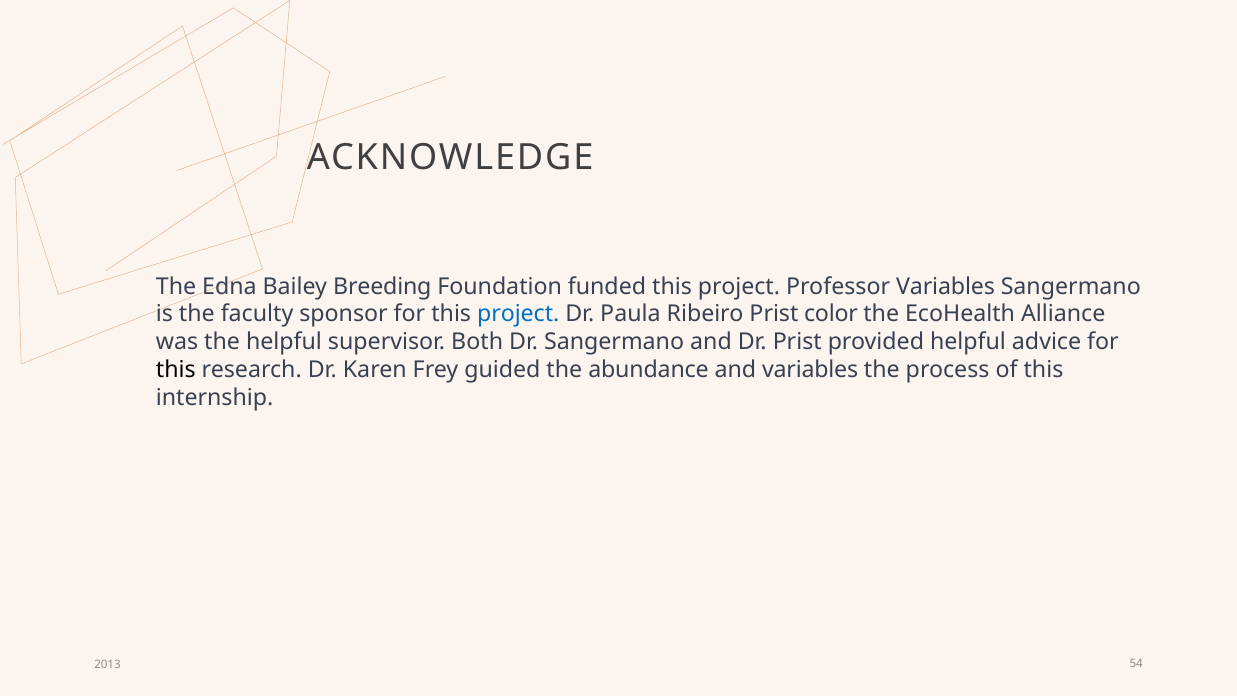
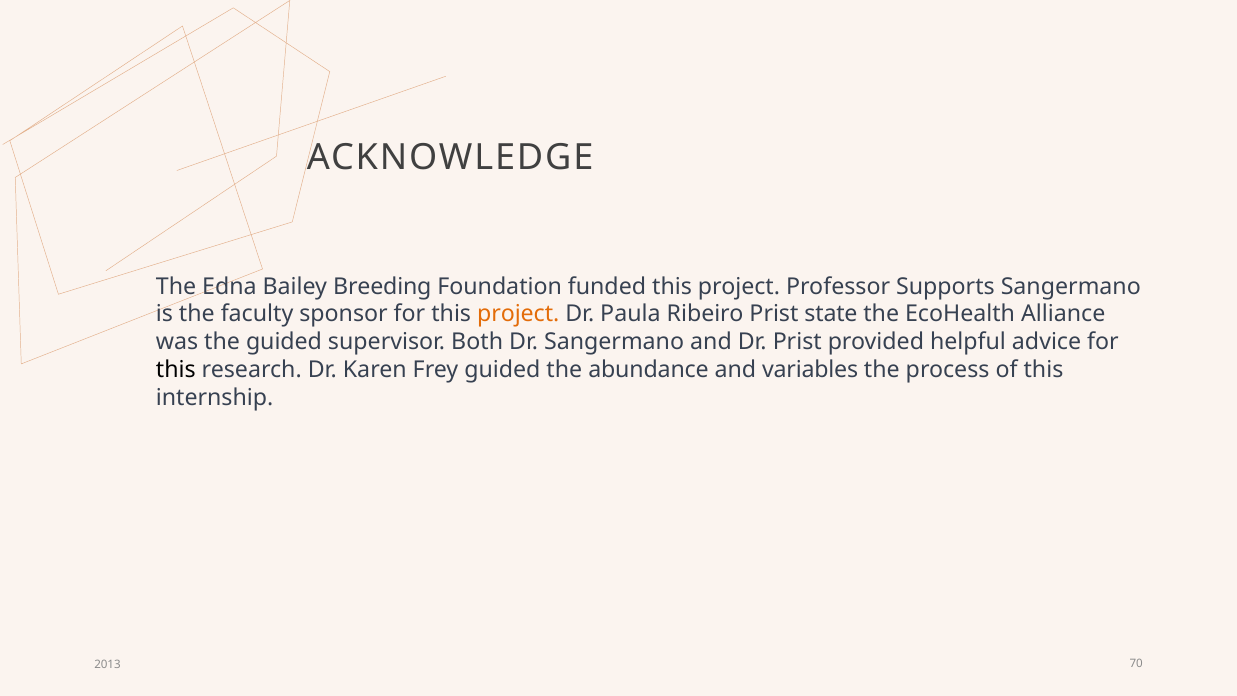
Professor Variables: Variables -> Supports (945, 286)
project colour: blue -> orange (518, 314)
color: color -> state (831, 314)
the helpful: helpful -> guided (284, 342)
54: 54 -> 70 (1136, 663)
